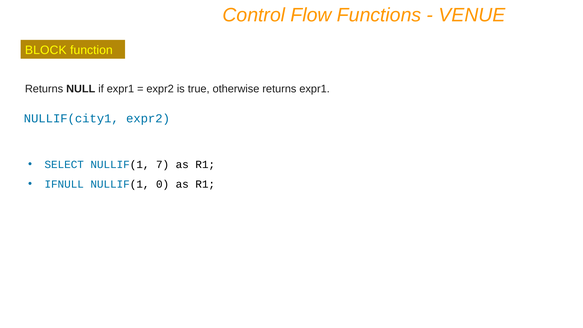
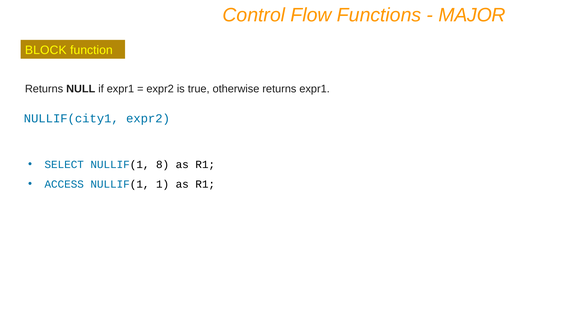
VENUE: VENUE -> MAJOR (472, 15)
7: 7 -> 8 (163, 164)
IFNULL: IFNULL -> ACCESS (64, 184)
0: 0 -> 1 (163, 184)
